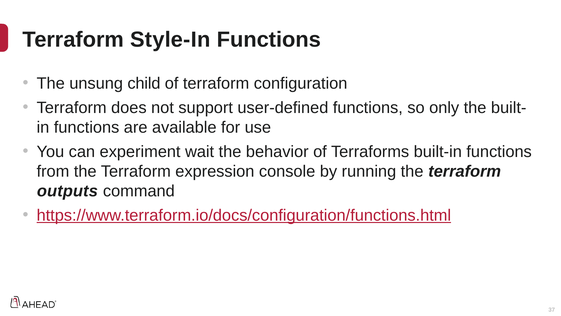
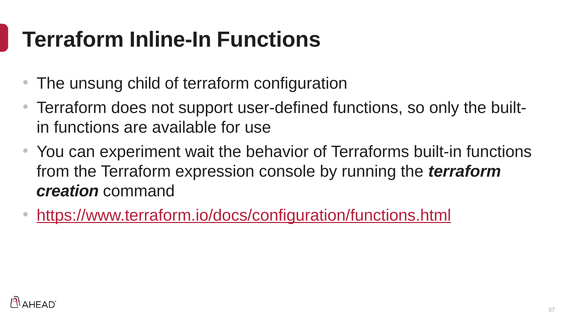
Style-In: Style-In -> Inline-In (170, 40)
outputs: outputs -> creation (68, 191)
